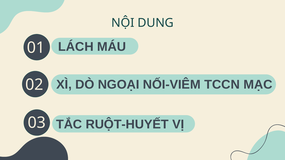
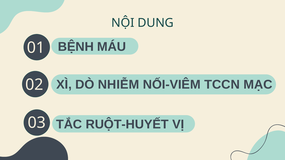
LÁCH: LÁCH -> BỆNH (76, 47)
NGOẠI: NGOẠI -> NHIỄM (119, 85)
